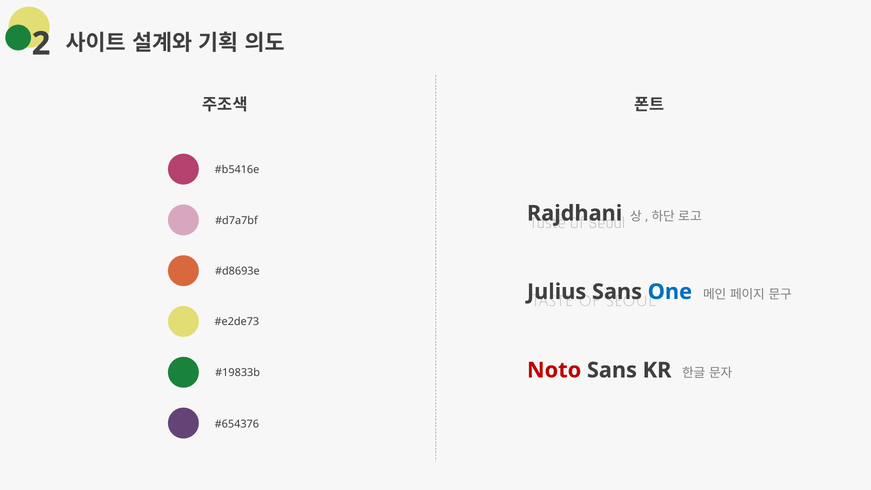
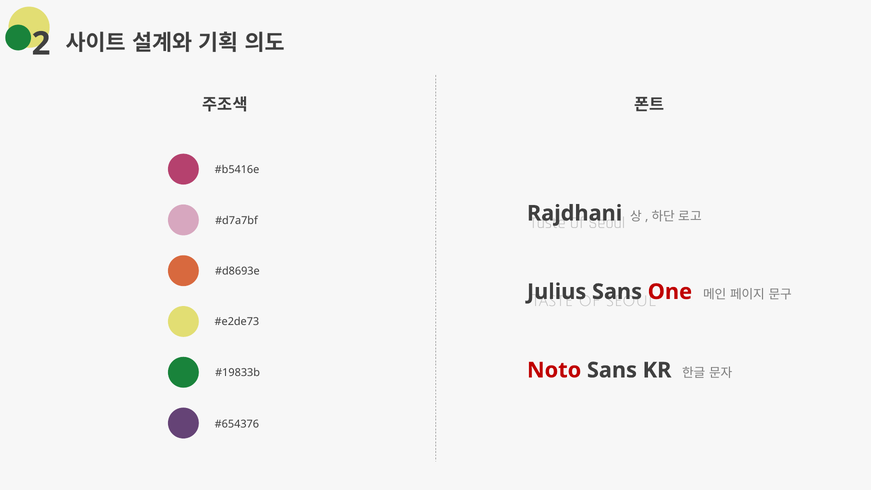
One colour: blue -> red (670, 292)
